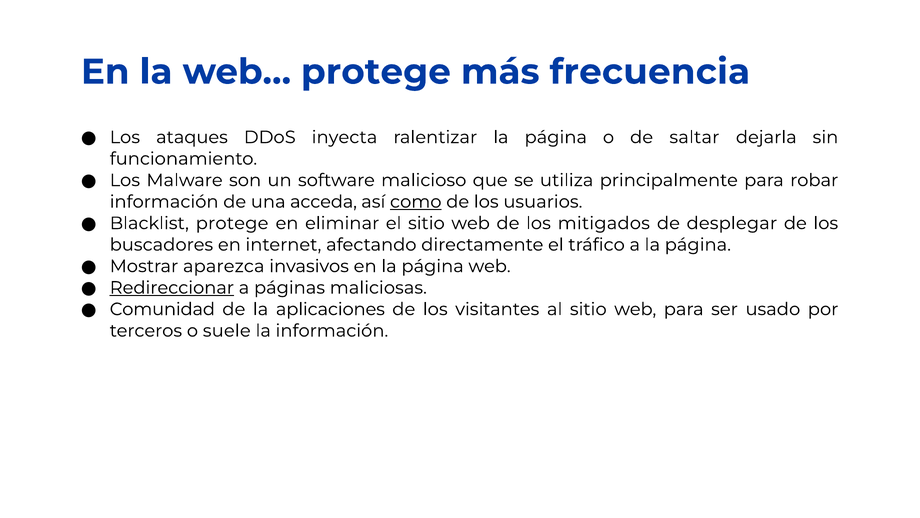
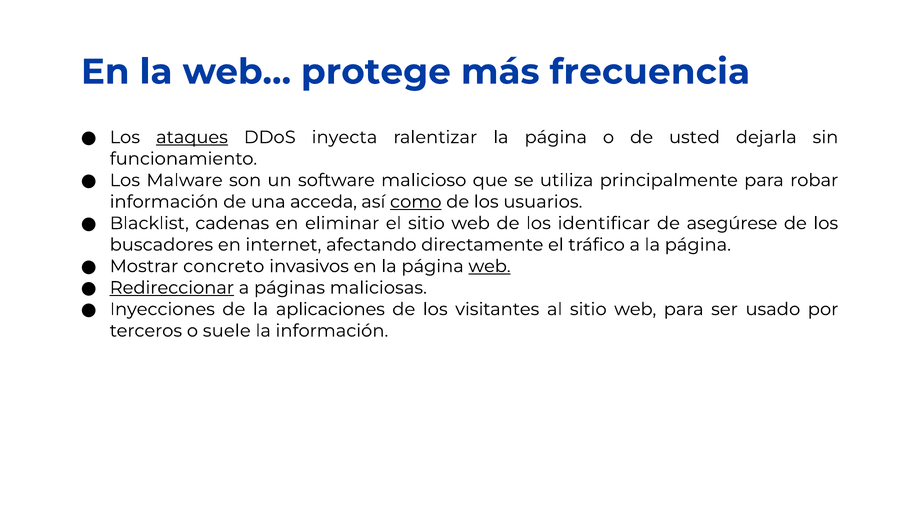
ataques underline: none -> present (192, 137)
saltar: saltar -> usted (694, 137)
Blacklist protege: protege -> cadenas (232, 223)
mitigados: mitigados -> identificar (604, 223)
desplegar: desplegar -> asegúrese (732, 223)
aparezca: aparezca -> concreto (224, 266)
web underline: none -> present (490, 266)
Comunidad: Comunidad -> Inyecciones (162, 309)
